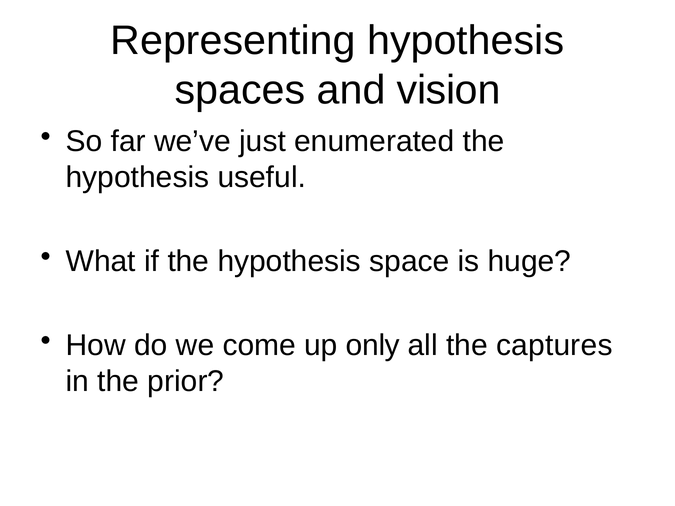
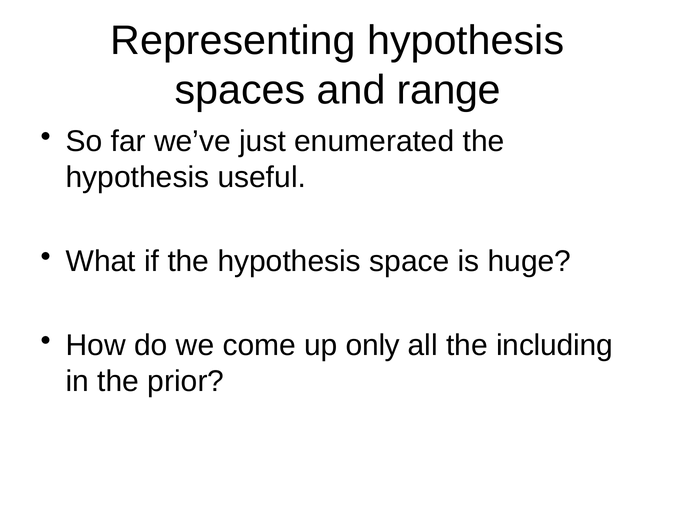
vision: vision -> range (449, 90)
captures: captures -> including (555, 346)
